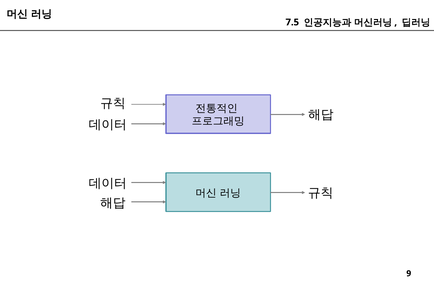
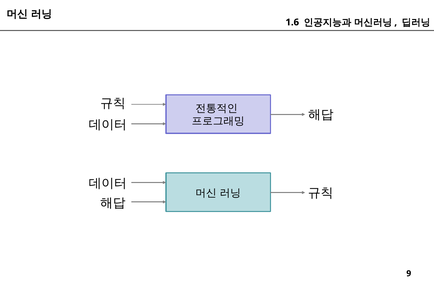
7.5: 7.5 -> 1.6 (292, 22)
